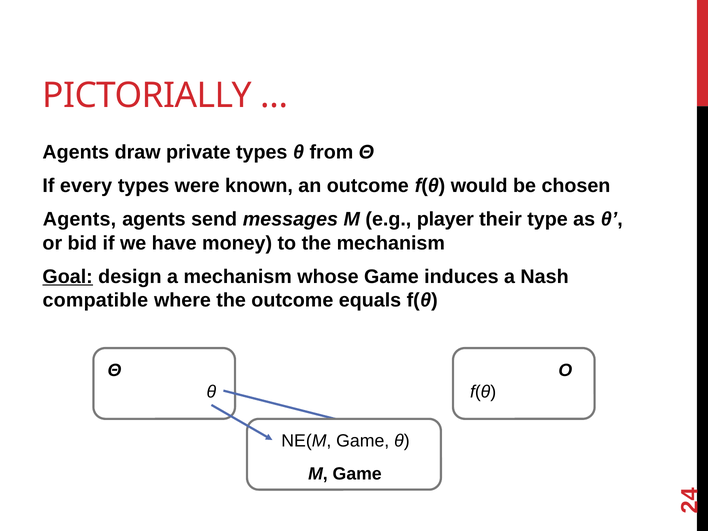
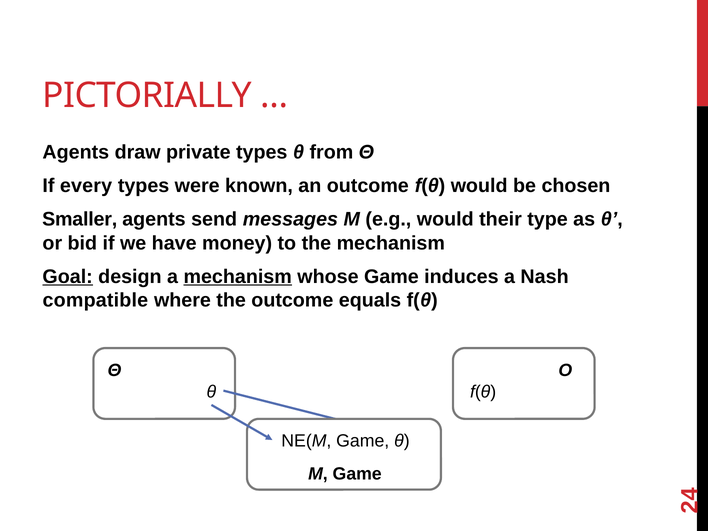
Agents: Agents -> Smaller (80, 219)
e.g player: player -> would (445, 219)
mechanism underline: none -> present (238, 277)
